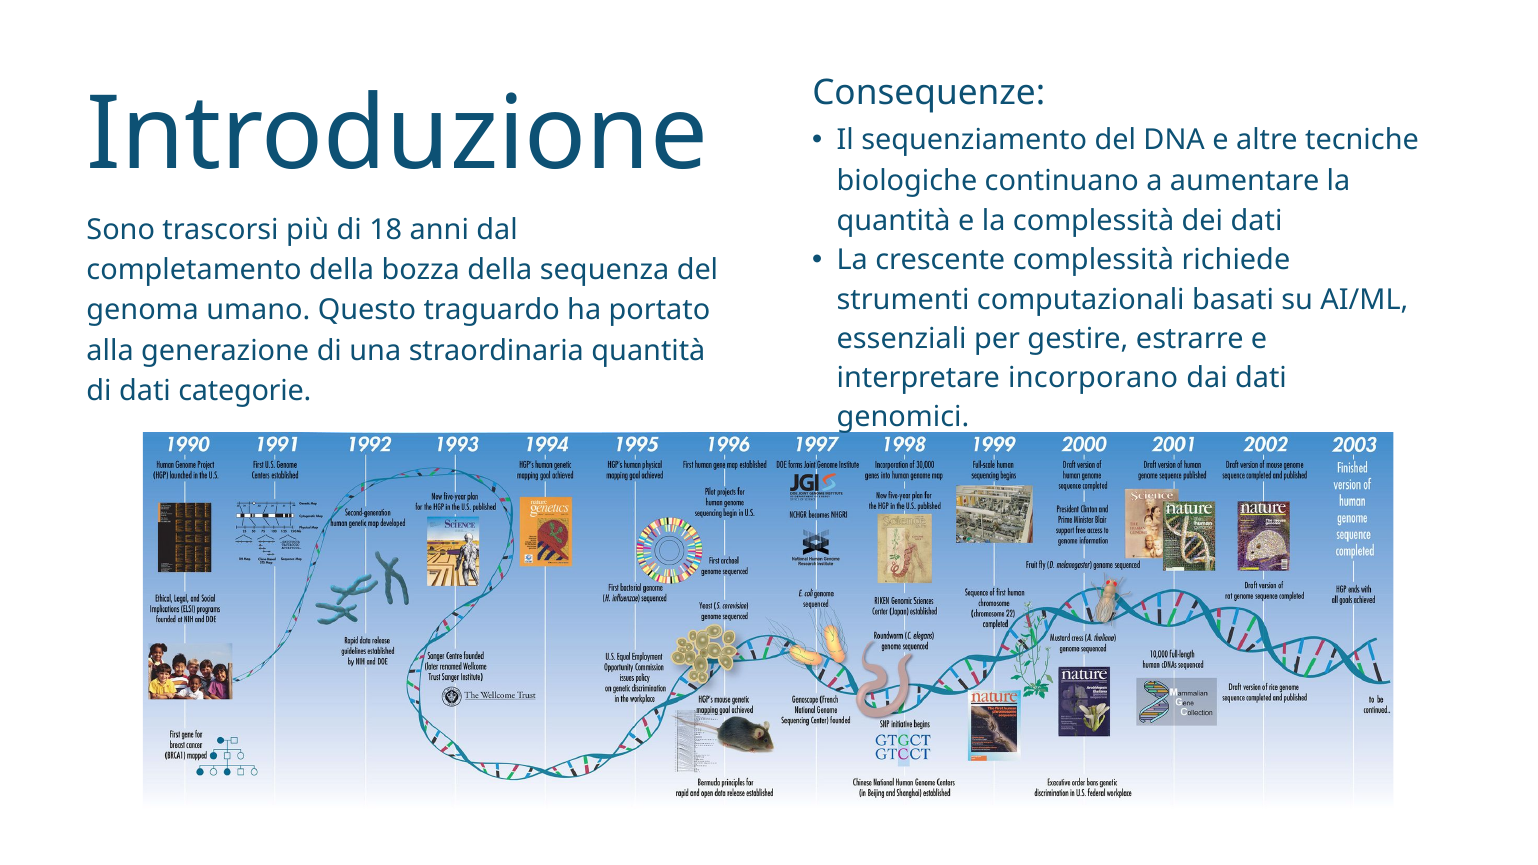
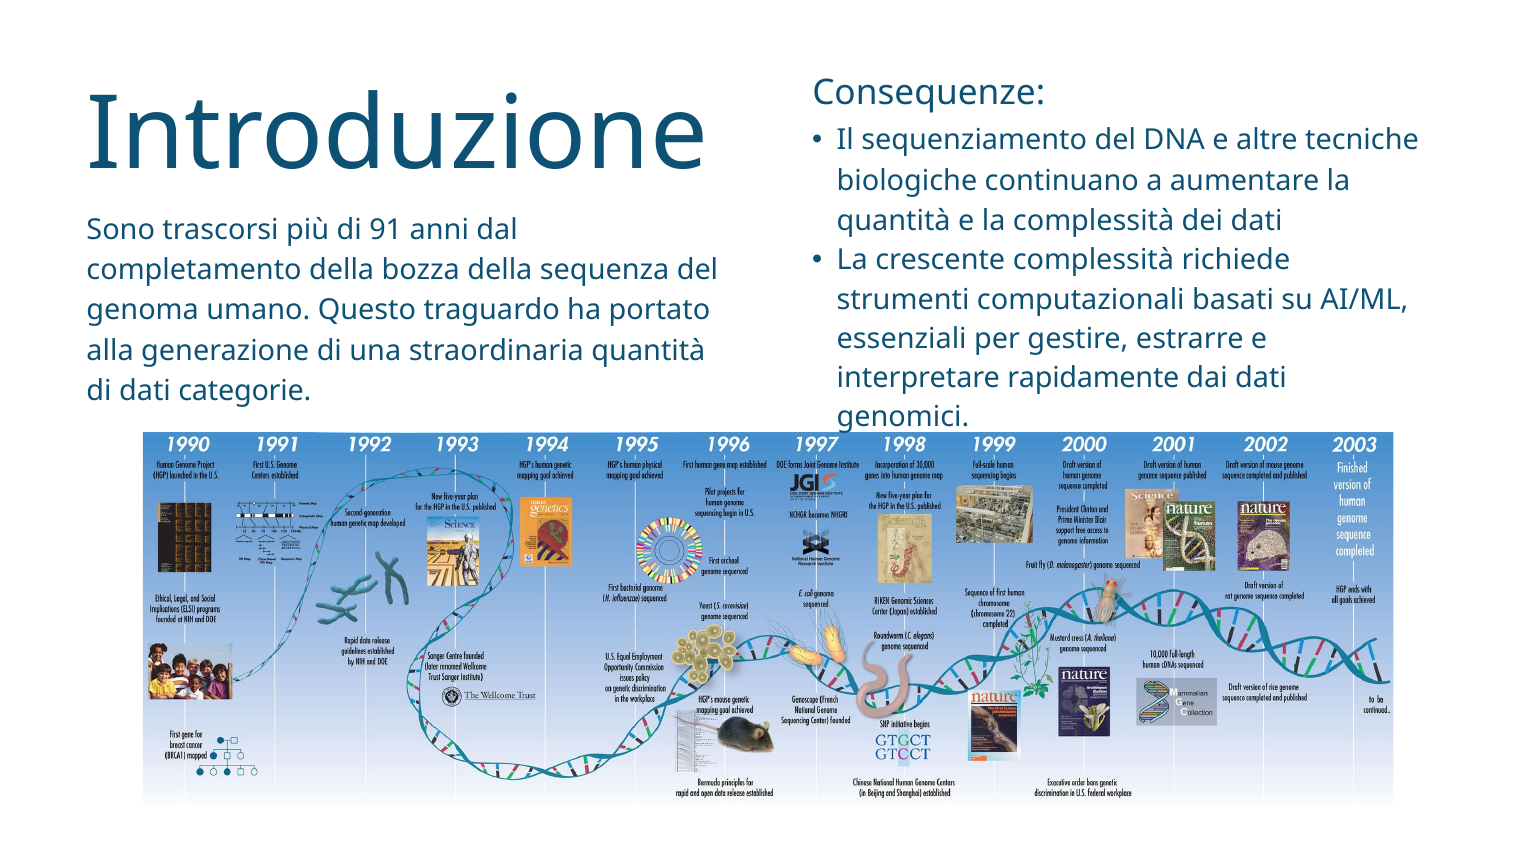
18: 18 -> 91 (386, 230)
incorporano: incorporano -> rapidamente (1093, 378)
